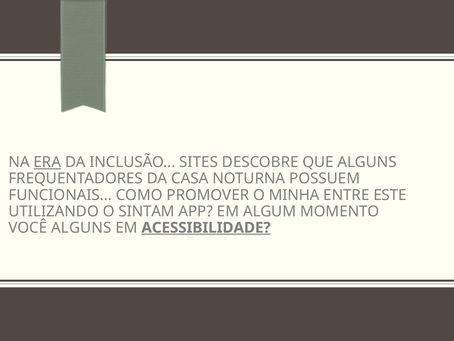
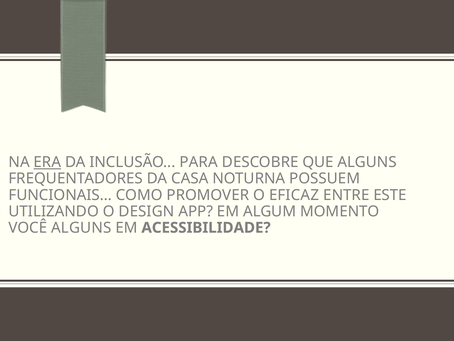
SITES: SITES -> PARA (199, 162)
MINHA: MINHA -> EFICAZ (294, 195)
SINTAM: SINTAM -> DESIGN (146, 211)
ACESSIBILIDADE underline: present -> none (206, 227)
